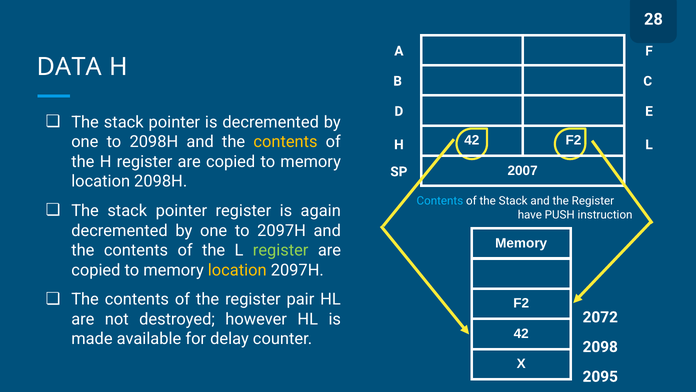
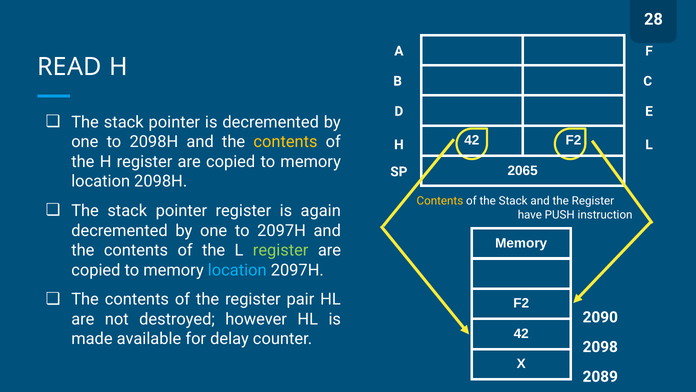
DATA: DATA -> READ (69, 67)
2007: 2007 -> 2065 (523, 170)
Contents colour: light blue -> yellow (440, 201)
location colour: yellow -> light blue (237, 270)
2072: 2072 -> 2090 (600, 317)
2095: 2095 -> 2089 (600, 376)
